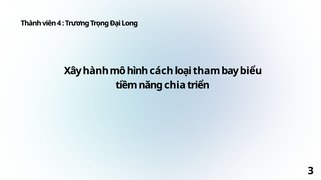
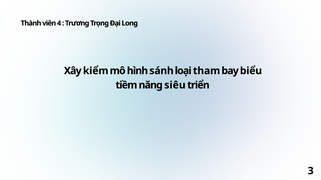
hành: hành -> kiểm (96, 71)
cách: cách -> sánh (161, 71)
chia: chia -> siêu (175, 85)
